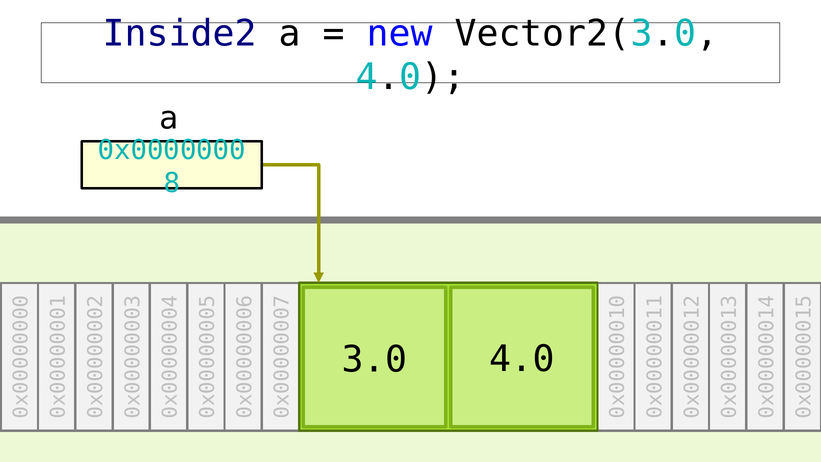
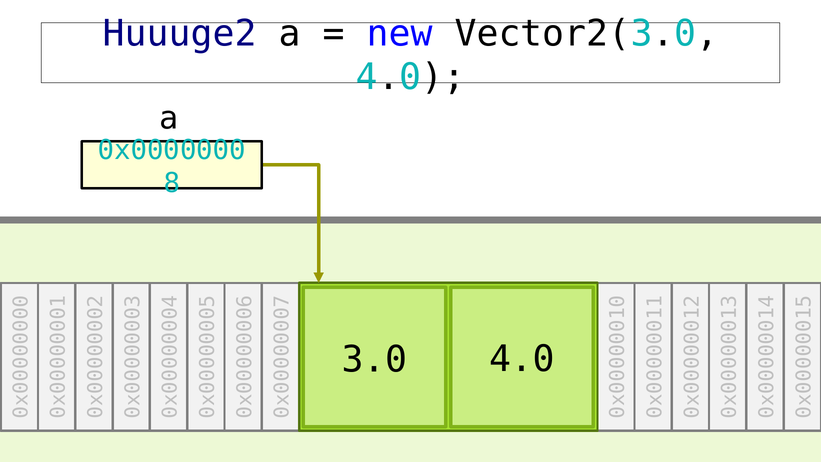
Inside2: Inside2 -> Huuuge2 (180, 33)
